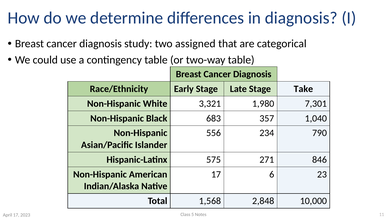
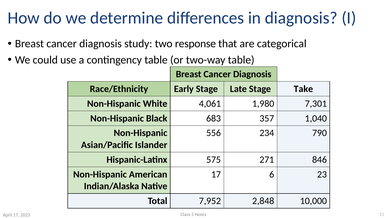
assigned: assigned -> response (195, 44)
3,321: 3,321 -> 4,061 (210, 103)
1,568: 1,568 -> 7,952 (210, 201)
